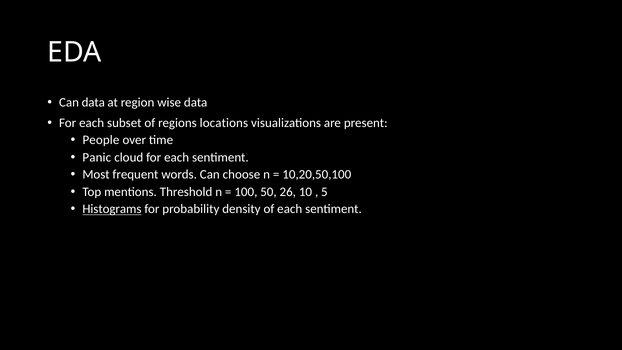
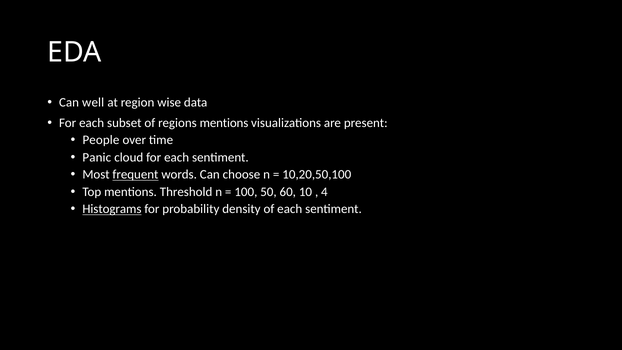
Can data: data -> well (93, 102)
regions locations: locations -> mentions (224, 123)
frequent underline: none -> present (135, 175)
26: 26 -> 60 (288, 192)
5: 5 -> 4 (324, 192)
